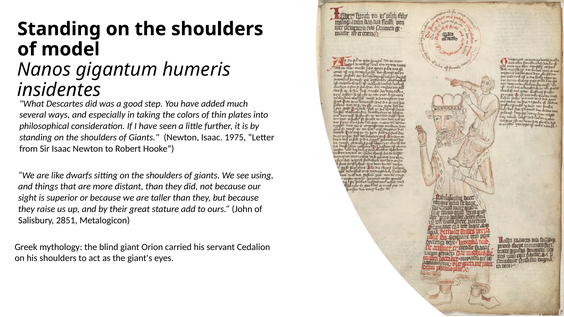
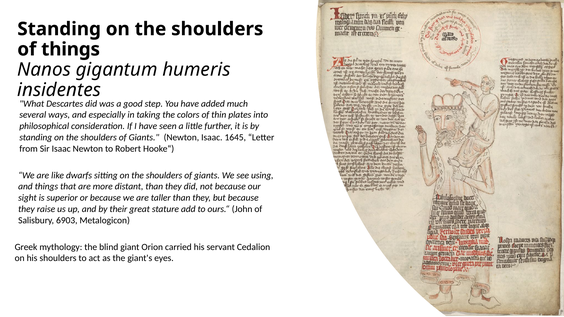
of model: model -> things (71, 49)
1975: 1975 -> 1645 (235, 137)
2851: 2851 -> 6903 (67, 220)
